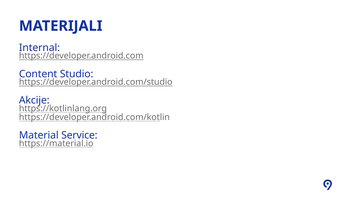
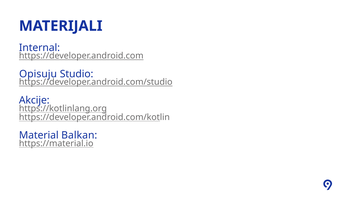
Content: Content -> Opisuju (38, 74)
Service: Service -> Balkan (79, 136)
